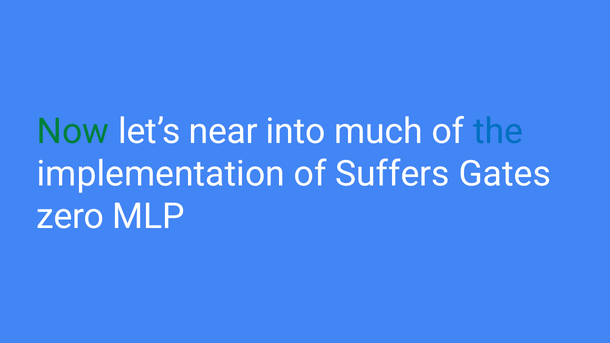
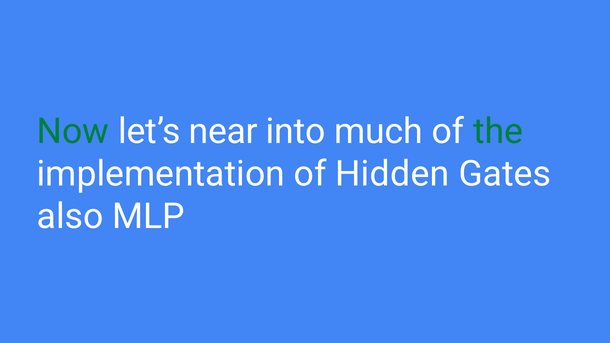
the colour: blue -> green (498, 131)
Suffers: Suffers -> Hidden (392, 174)
zero: zero -> also (70, 217)
